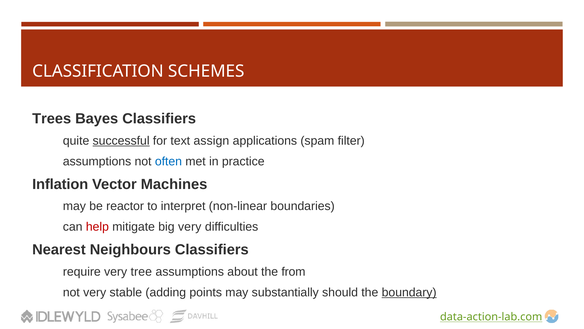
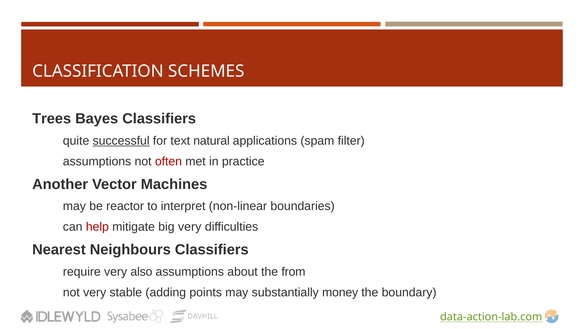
assign: assign -> natural (211, 140)
often colour: blue -> red (168, 161)
Inflation: Inflation -> Another (60, 184)
tree: tree -> also (141, 271)
should: should -> money (340, 292)
boundary underline: present -> none (409, 292)
